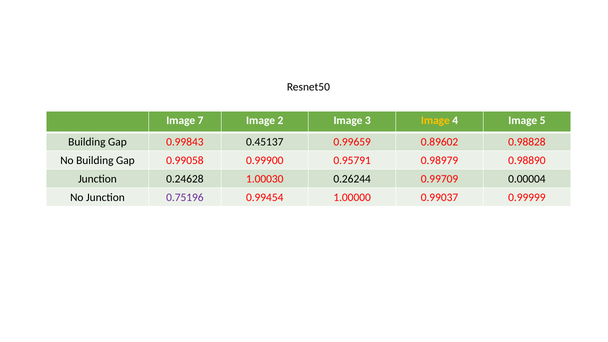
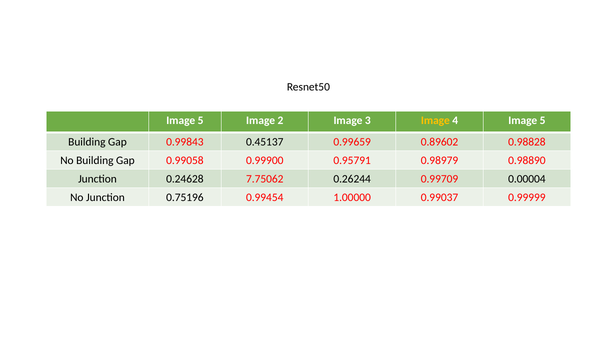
7: 7 -> 5 (201, 121)
1.00030: 1.00030 -> 7.75062 (265, 179)
0.75196 colour: purple -> black (185, 197)
